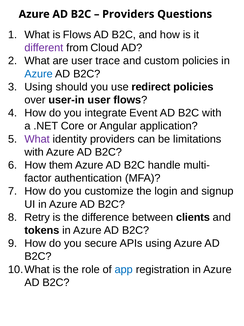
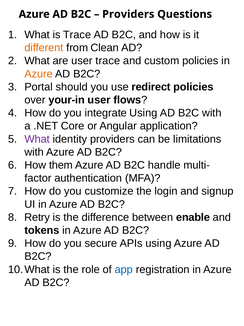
is Flows: Flows -> Trace (77, 35)
different colour: purple -> orange (44, 48)
Cloud: Cloud -> Clean (105, 48)
Azure colour: blue -> orange (39, 74)
Using: Using -> Portal (39, 87)
user-in: user-in -> your-in (67, 100)
integrate Event: Event -> Using (143, 113)
clients: clients -> enable (193, 217)
